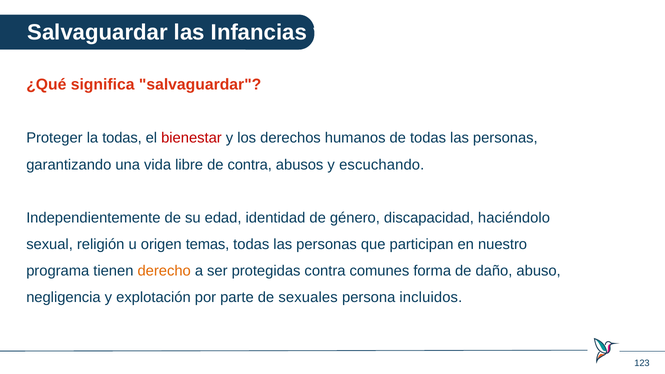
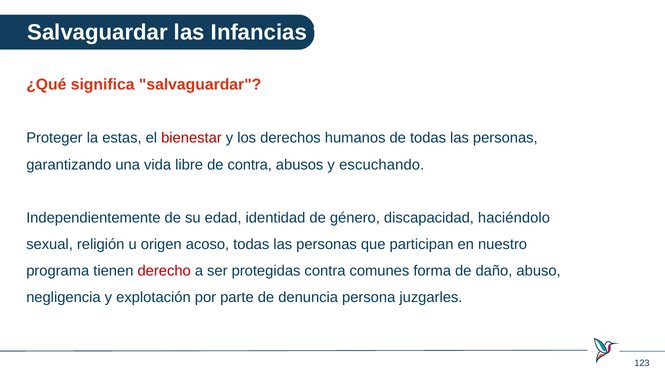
la todas: todas -> estas (122, 138)
temas: temas -> acoso (207, 244)
derecho colour: orange -> red (164, 271)
sexuales: sexuales -> denuncia (308, 298)
incluidos: incluidos -> juzgarles (431, 298)
